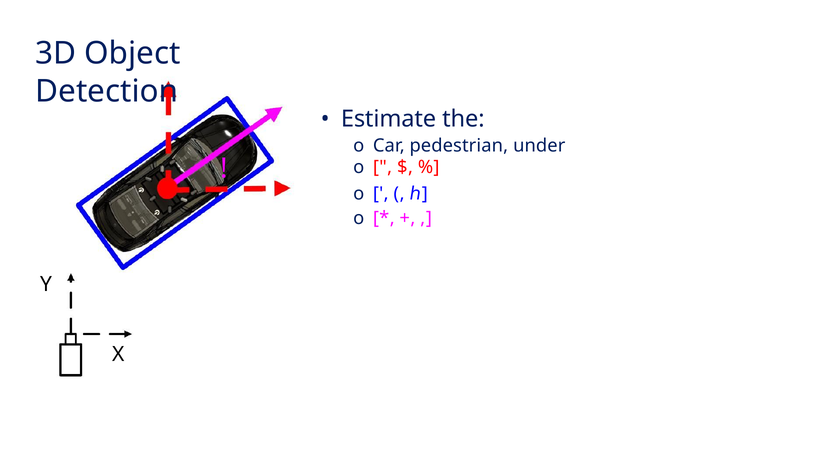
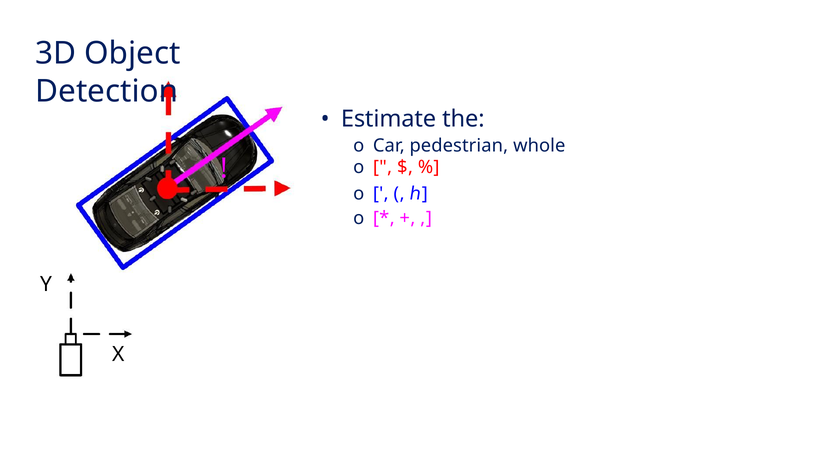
under: under -> whole (539, 146)
